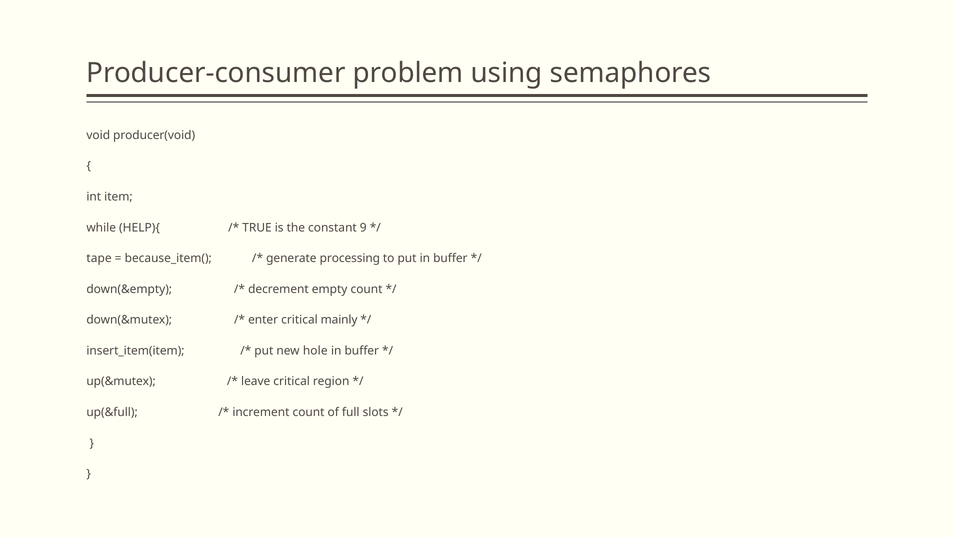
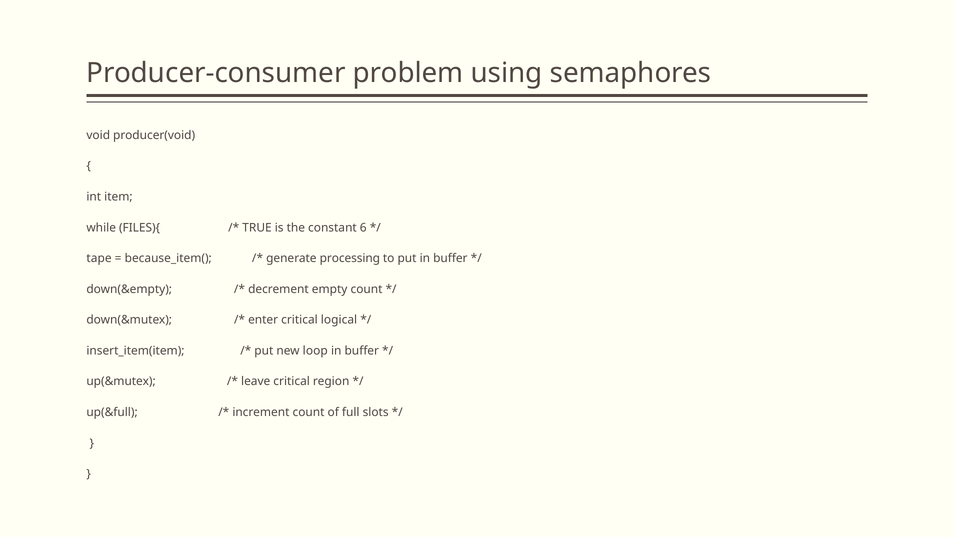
HELP){: HELP){ -> FILES){ (140, 227)
9: 9 -> 6 (363, 227)
mainly: mainly -> logical (339, 320)
hole: hole -> loop (315, 350)
